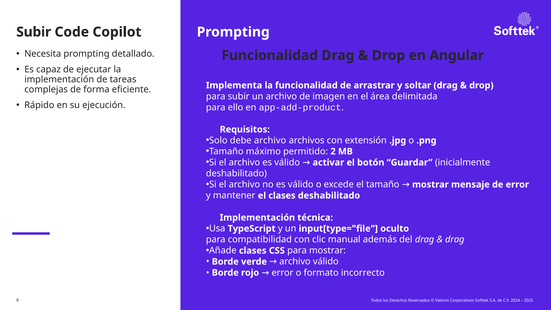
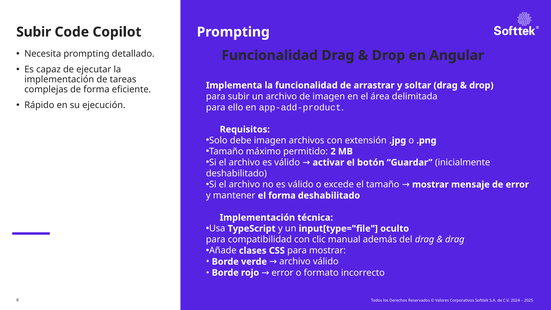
debe archivo: archivo -> imagen (270, 140)
el clases: clases -> forma (282, 195)
